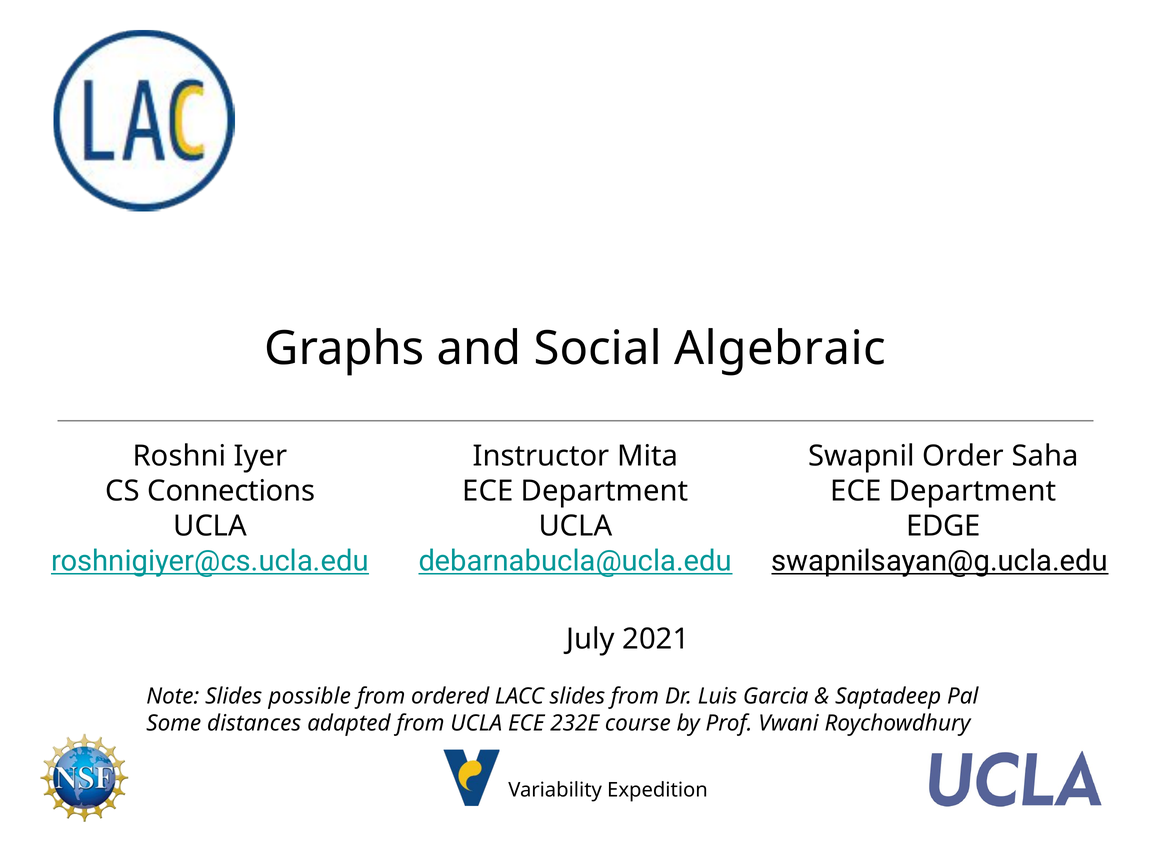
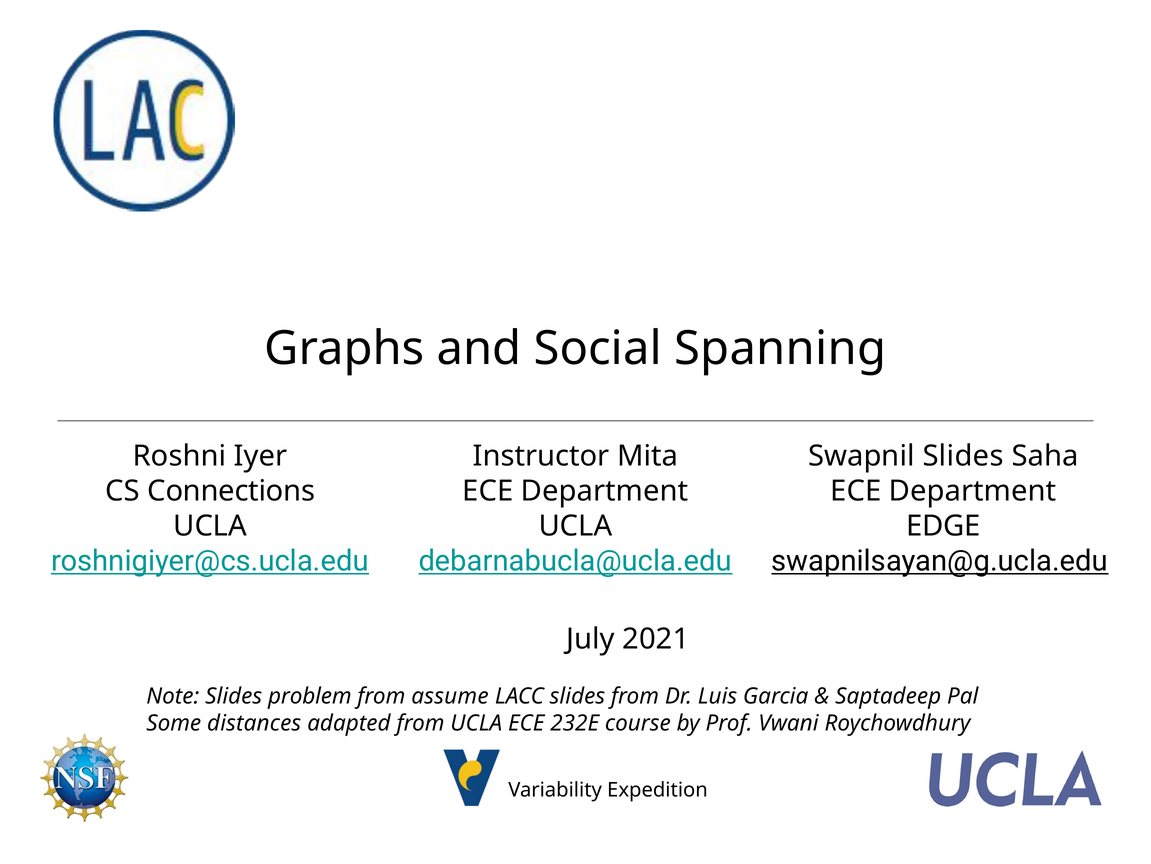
Algebraic: Algebraic -> Spanning (780, 348)
Swapnil Order: Order -> Slides (963, 456)
possible: possible -> problem (310, 696)
ordered: ordered -> assume (450, 696)
